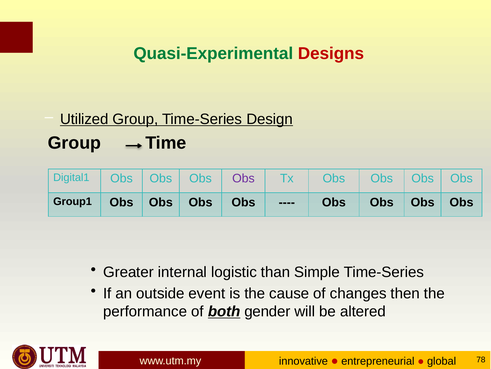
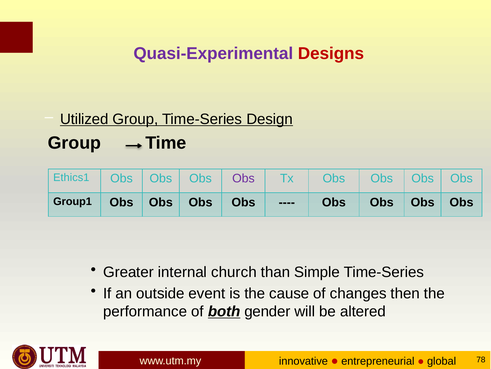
Quasi-Experimental colour: green -> purple (213, 53)
Digital1: Digital1 -> Ethics1 (71, 177)
logistic: logistic -> church (234, 272)
